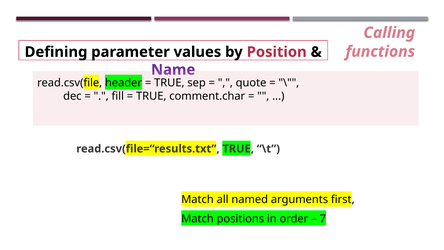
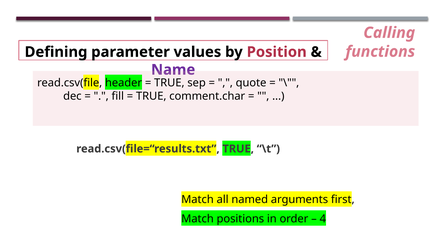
7: 7 -> 4 (323, 218)
